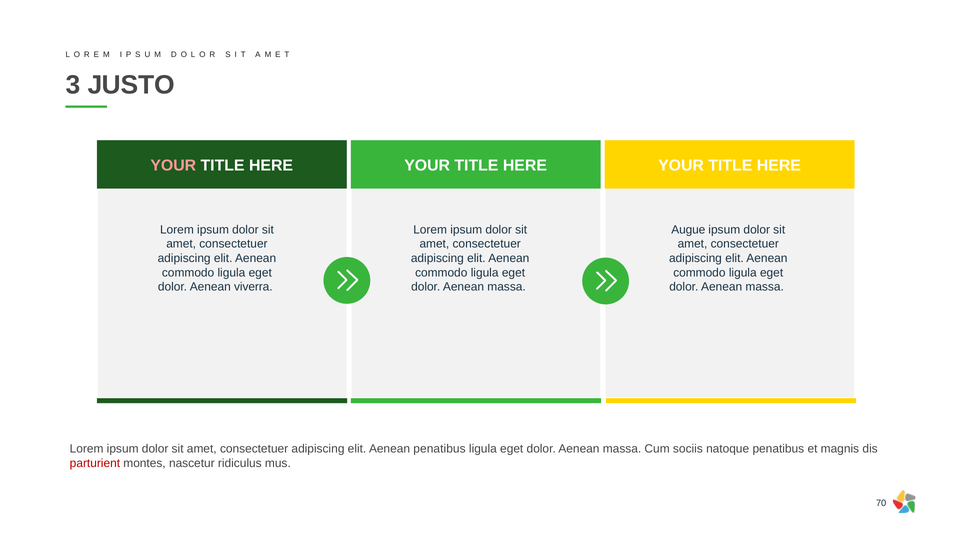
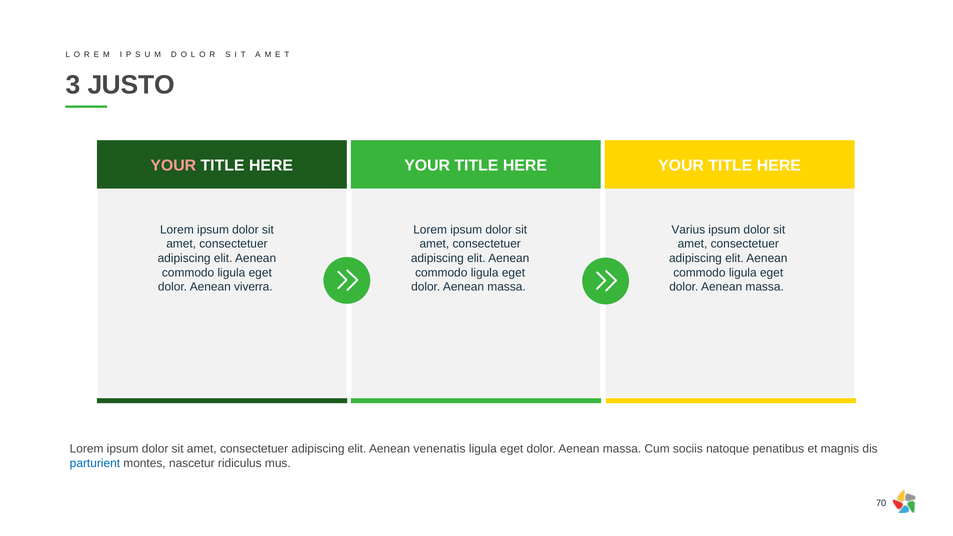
Augue: Augue -> Varius (688, 230)
Aenean penatibus: penatibus -> venenatis (439, 449)
parturient colour: red -> blue (95, 463)
